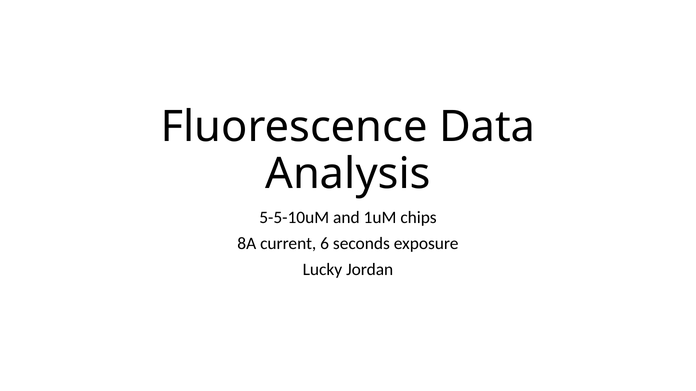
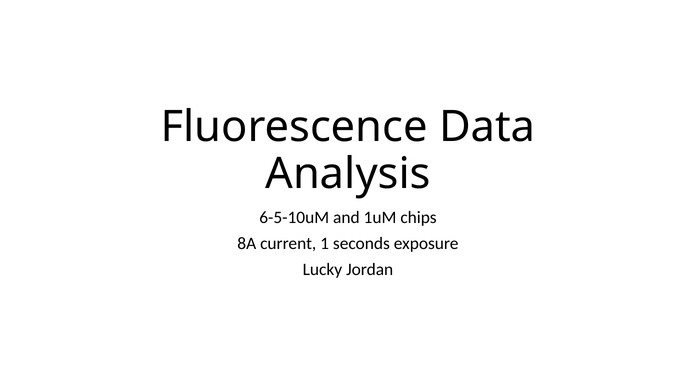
5-5-10uM: 5-5-10uM -> 6-5-10uM (294, 218)
6: 6 -> 1 (325, 244)
